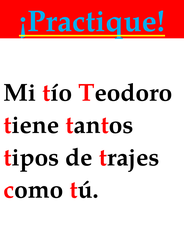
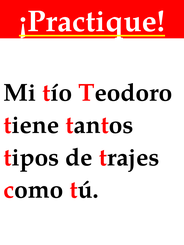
¡Practique colour: light blue -> white (92, 21)
